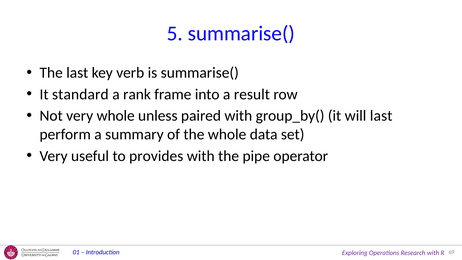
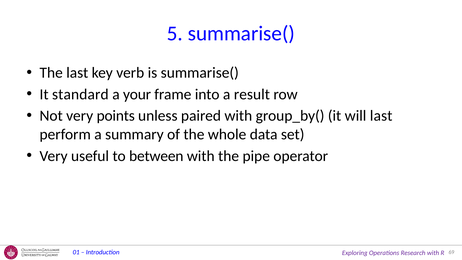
rank: rank -> your (137, 94)
very whole: whole -> points (116, 116)
provides: provides -> between (156, 156)
